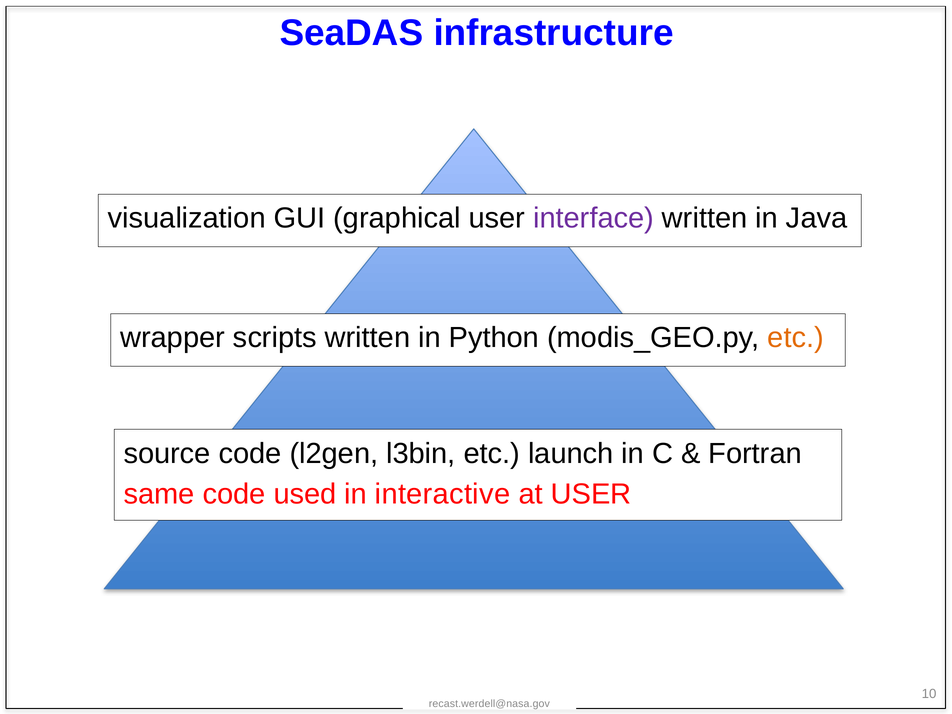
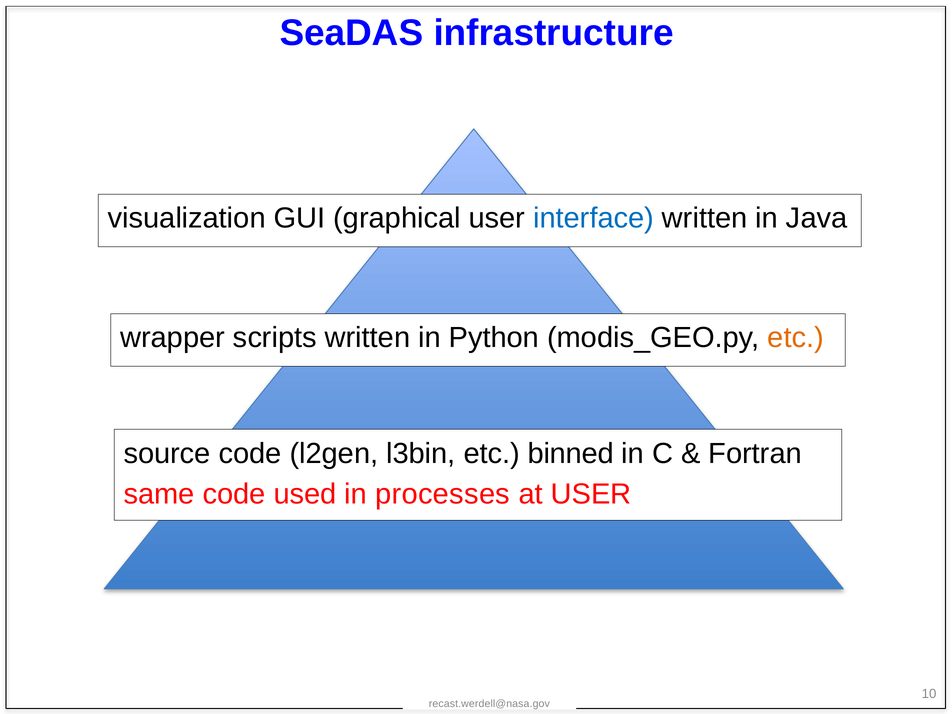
interface colour: purple -> blue (594, 218)
launch: launch -> binned (571, 454)
interactive: interactive -> processes (443, 494)
